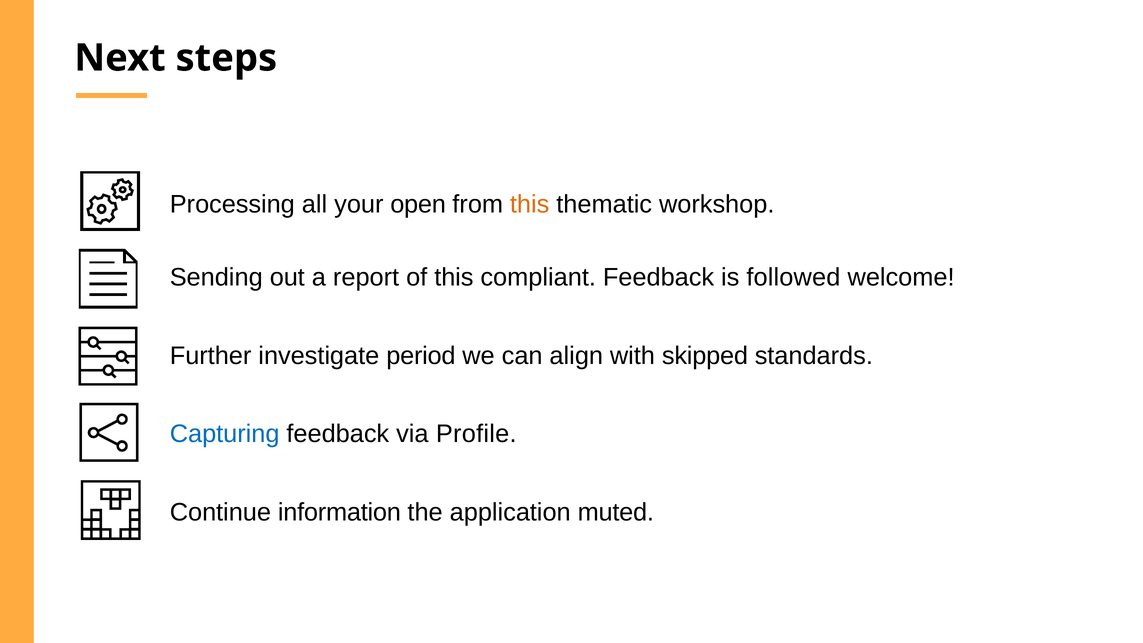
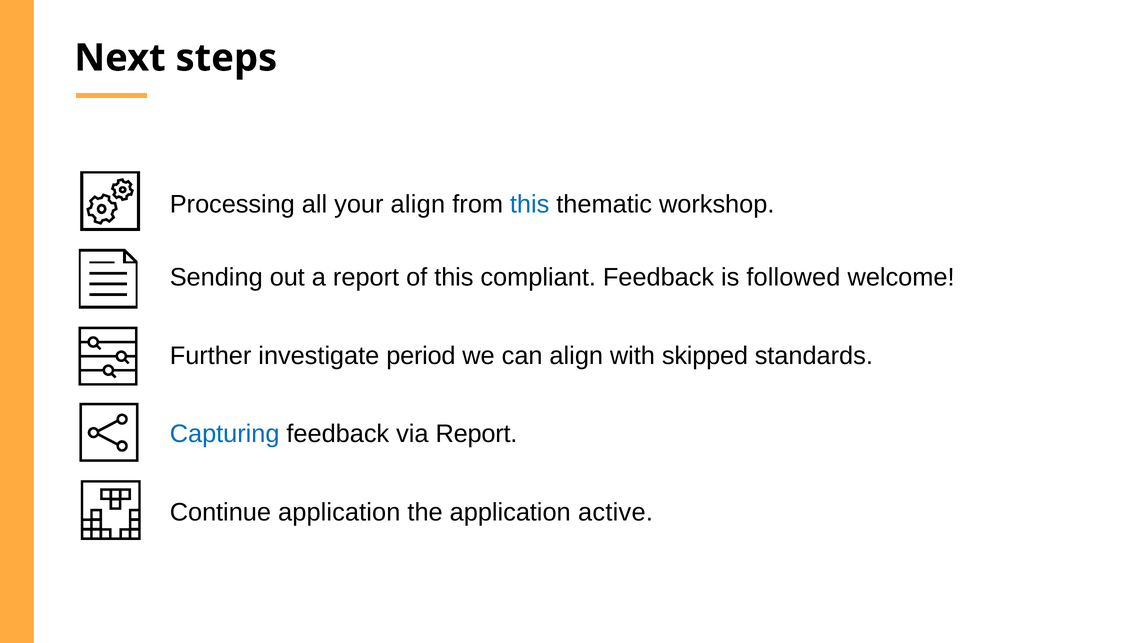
your open: open -> align (418, 205)
this colour: orange -> blue (530, 205)
via Profile: Profile -> Report (476, 434)
Continue information: information -> application (339, 512)
muted: muted -> active (616, 512)
